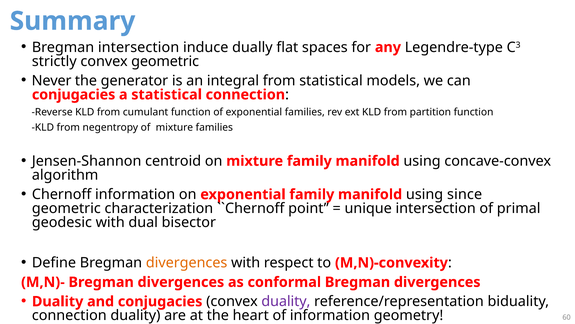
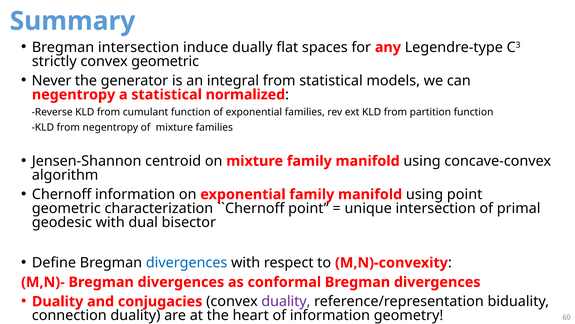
conjugacies: conjugacies -> negentropy (74, 94)
statistical connection: connection -> normalized (245, 94)
using since: since -> point (465, 194)
divergences colour: orange -> blue (187, 262)
